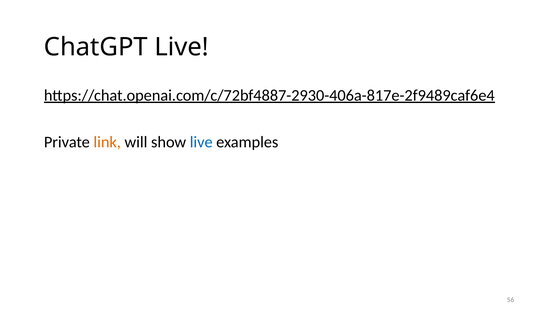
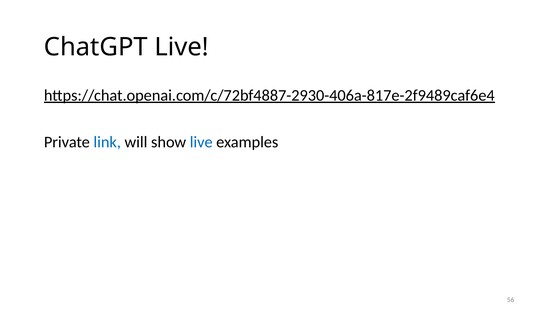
link colour: orange -> blue (107, 142)
